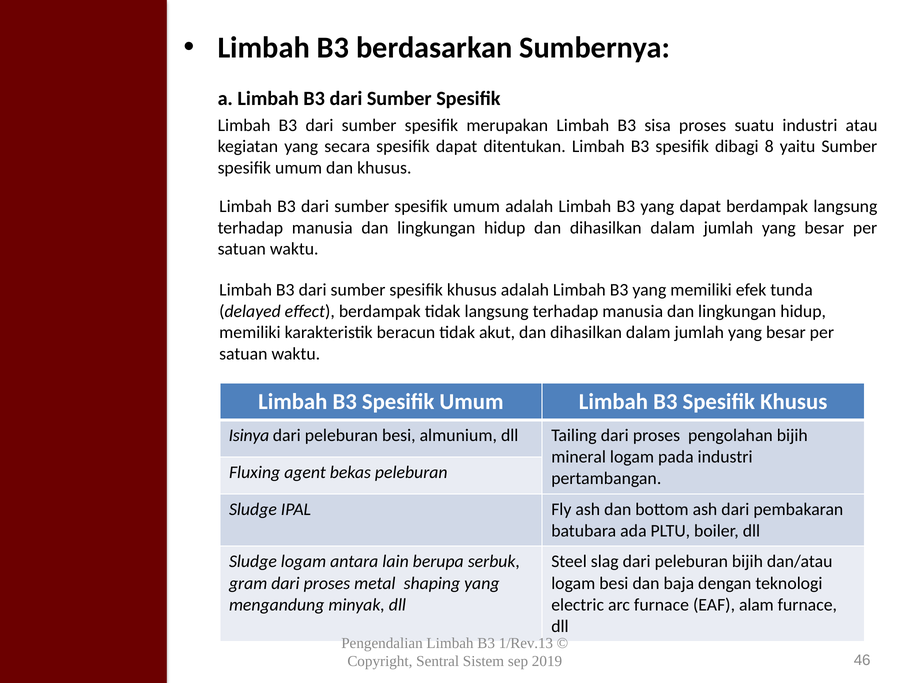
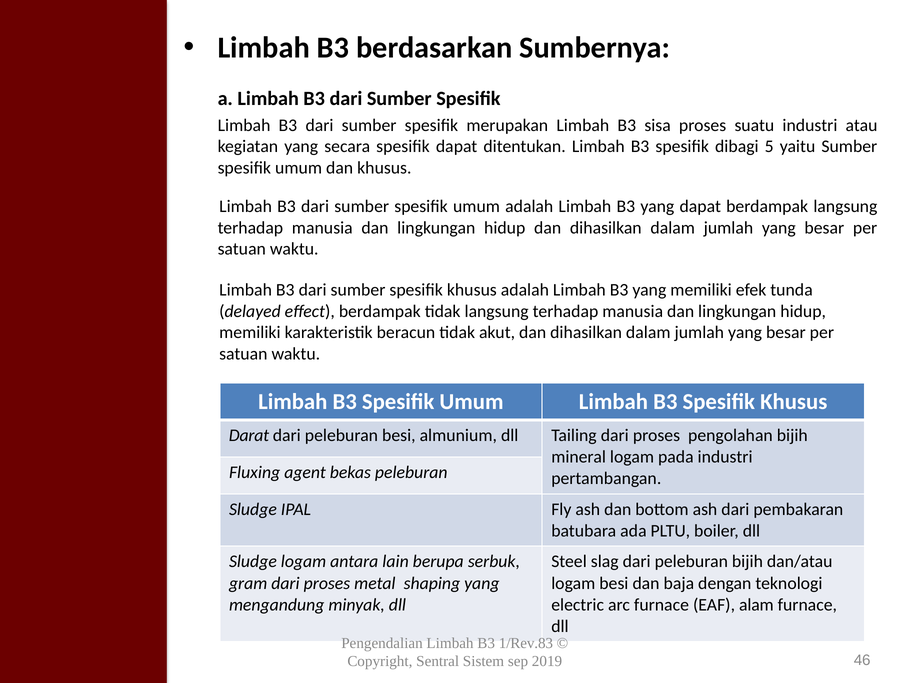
8: 8 -> 5 (769, 146)
Isinya: Isinya -> Darat (249, 435)
1/Rev.13: 1/Rev.13 -> 1/Rev.83 (526, 643)
